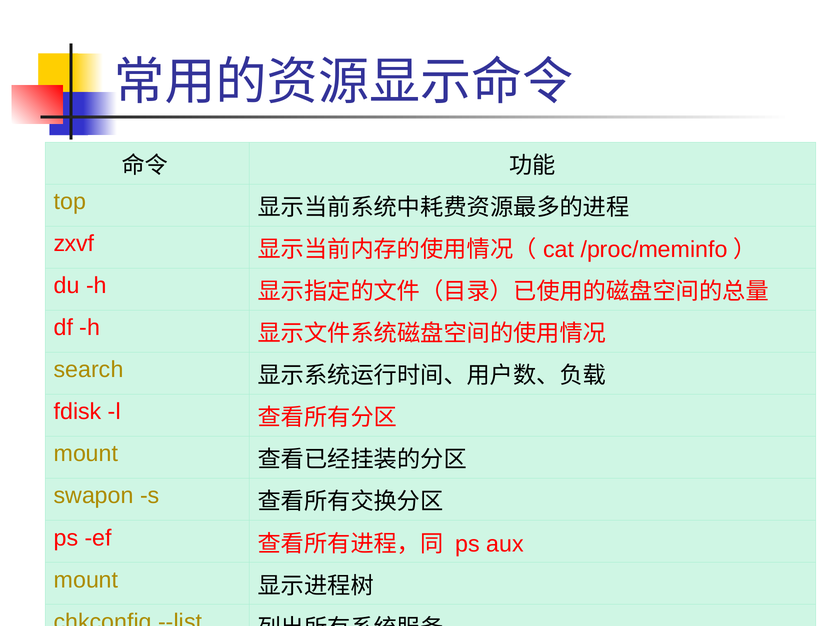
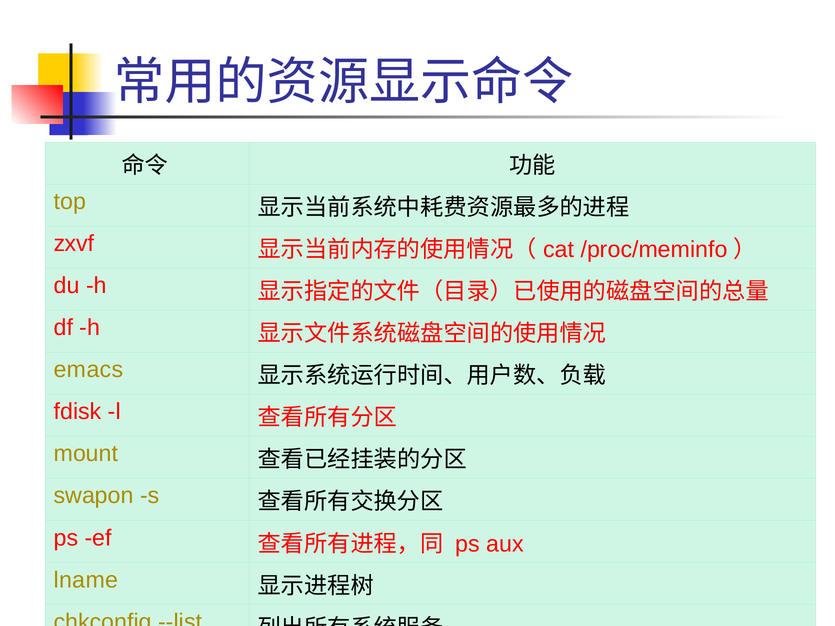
search: search -> emacs (88, 370)
mount: mount -> lname (86, 580)
